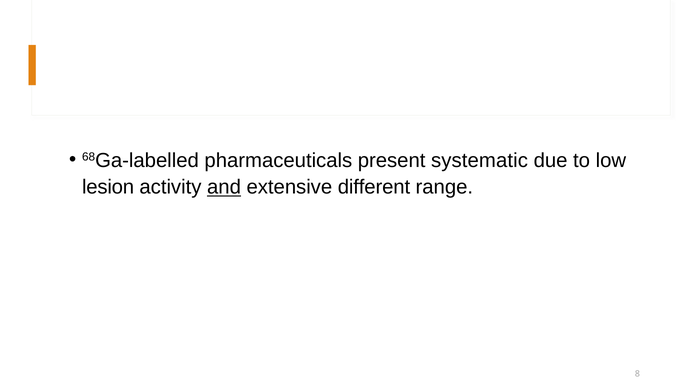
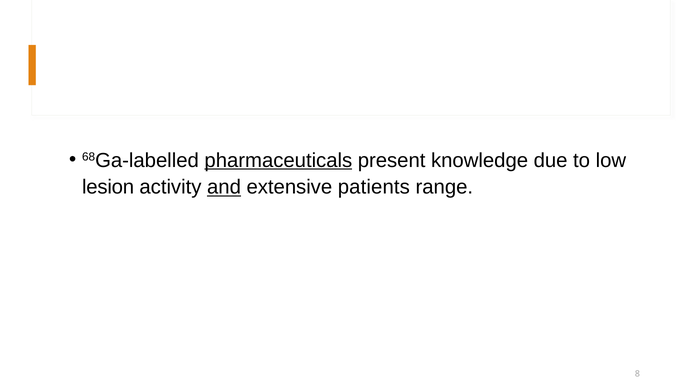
pharmaceuticals underline: none -> present (278, 160)
systematic: systematic -> knowledge (480, 160)
different: different -> patients (374, 187)
